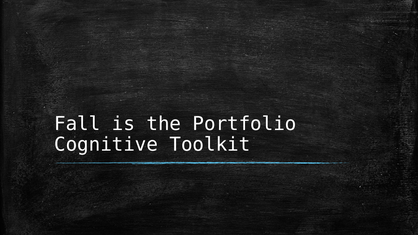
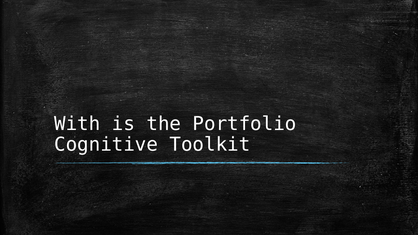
Fall: Fall -> With (77, 124)
